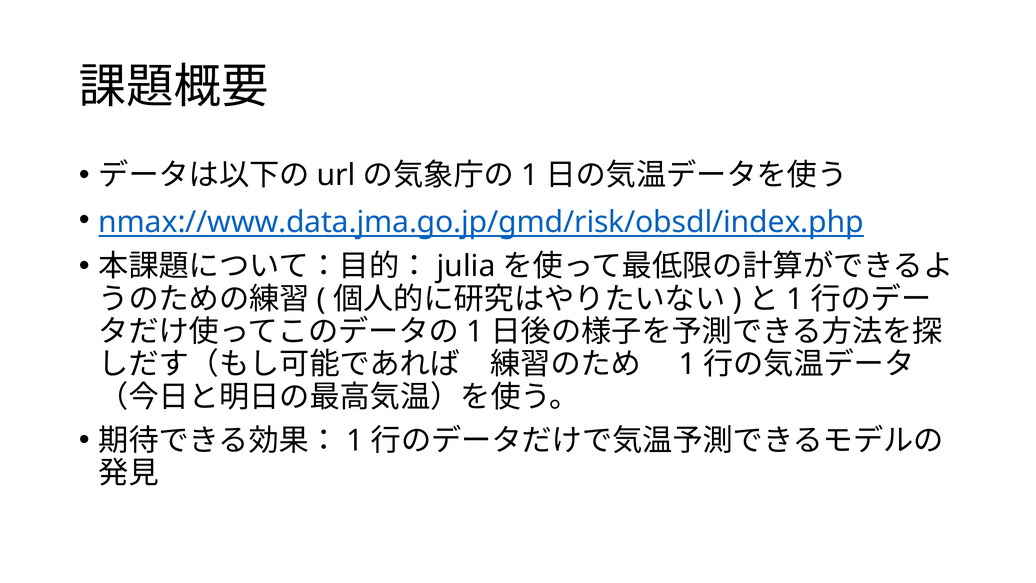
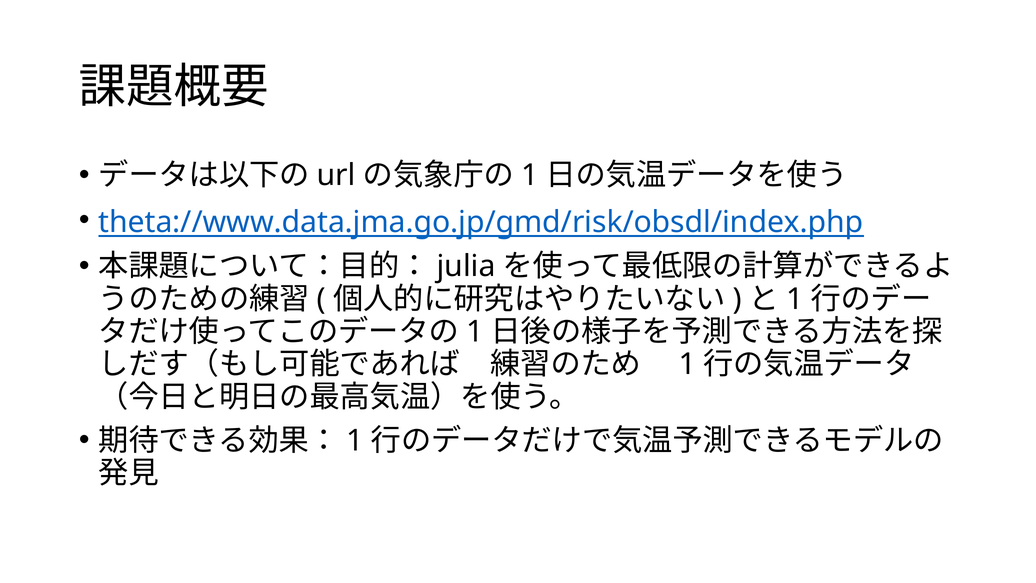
nmax://www.data.jma.go.jp/gmd/risk/obsdl/index.php: nmax://www.data.jma.go.jp/gmd/risk/obsdl/index.php -> theta://www.data.jma.go.jp/gmd/risk/obsdl/index.php (481, 222)
